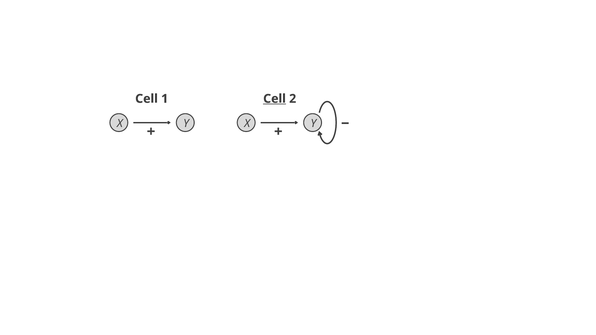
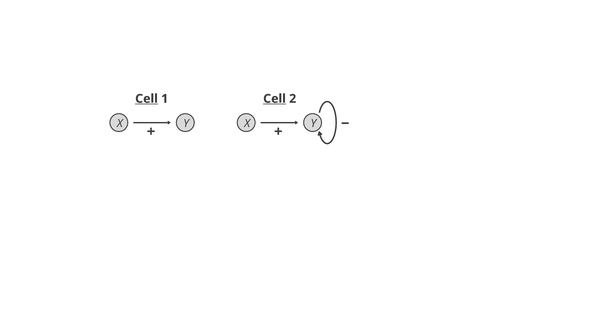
Cell underline: none -> present (147, 99)
